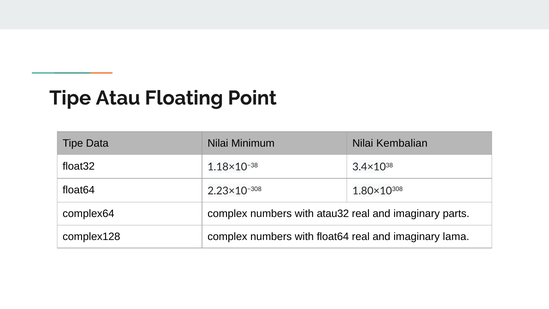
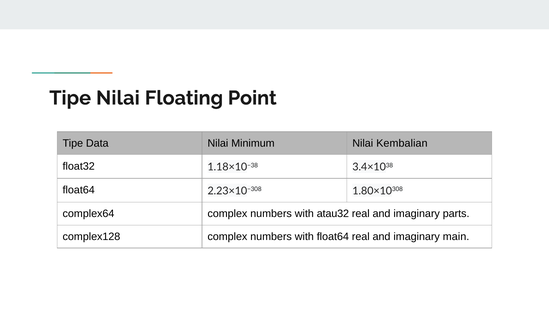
Tipe Atau: Atau -> Nilai (118, 98)
lama: lama -> main (456, 237)
